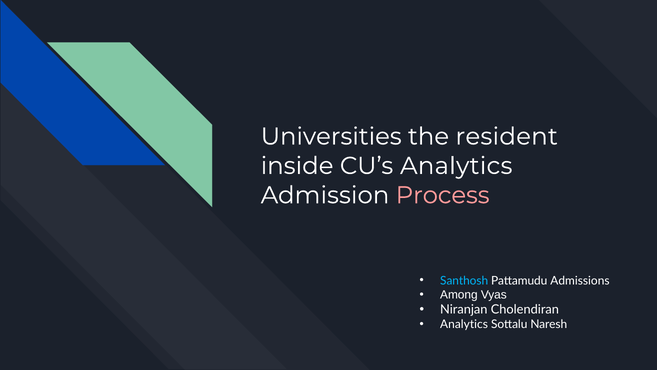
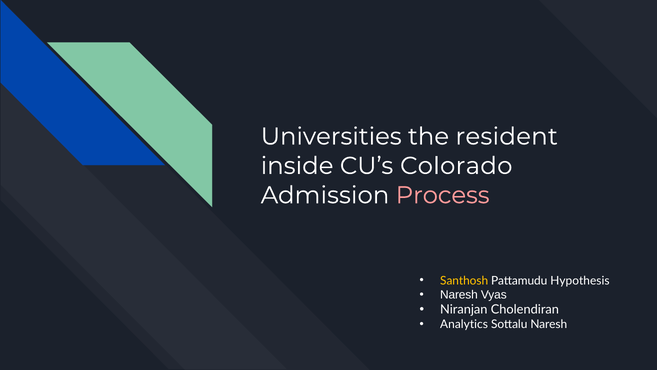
CU’s Analytics: Analytics -> Colorado (456, 166)
Santhosh colour: light blue -> yellow (464, 280)
Admissions: Admissions -> Hypothesis (580, 280)
Among: Among -> Naresh (459, 294)
